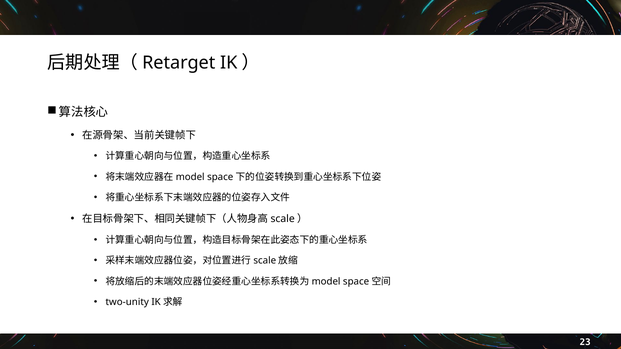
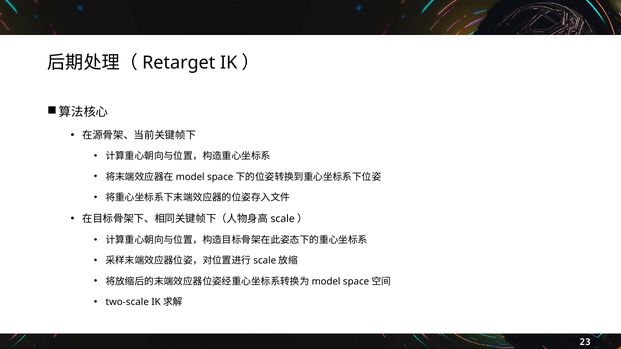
two-unity: two-unity -> two-scale (127, 302)
